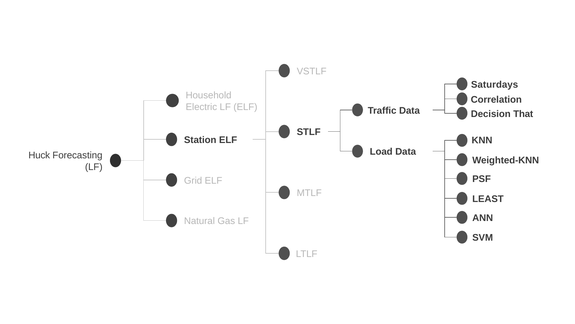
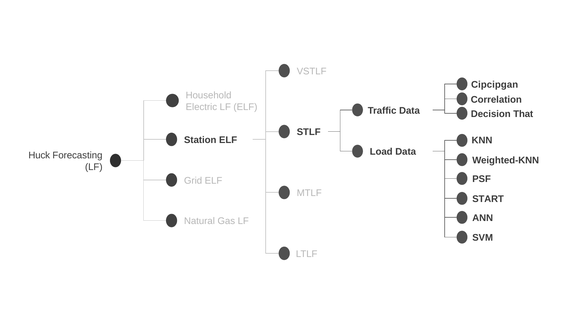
Saturdays: Saturdays -> Cipcipgan (495, 84)
LEAST: LEAST -> START (488, 199)
